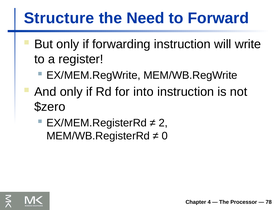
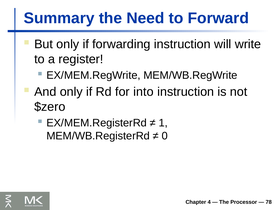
Structure: Structure -> Summary (59, 18)
2: 2 -> 1 (163, 123)
